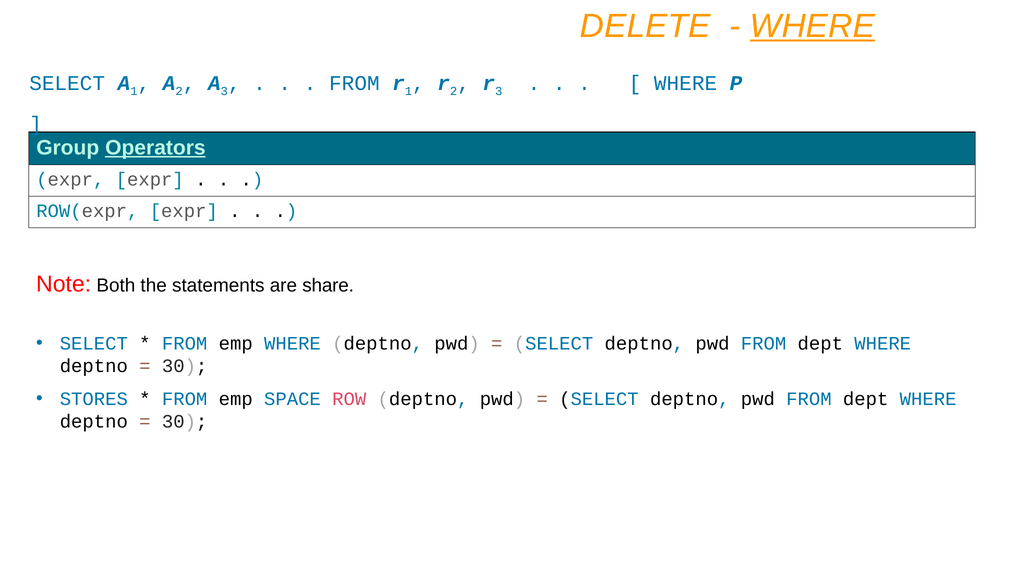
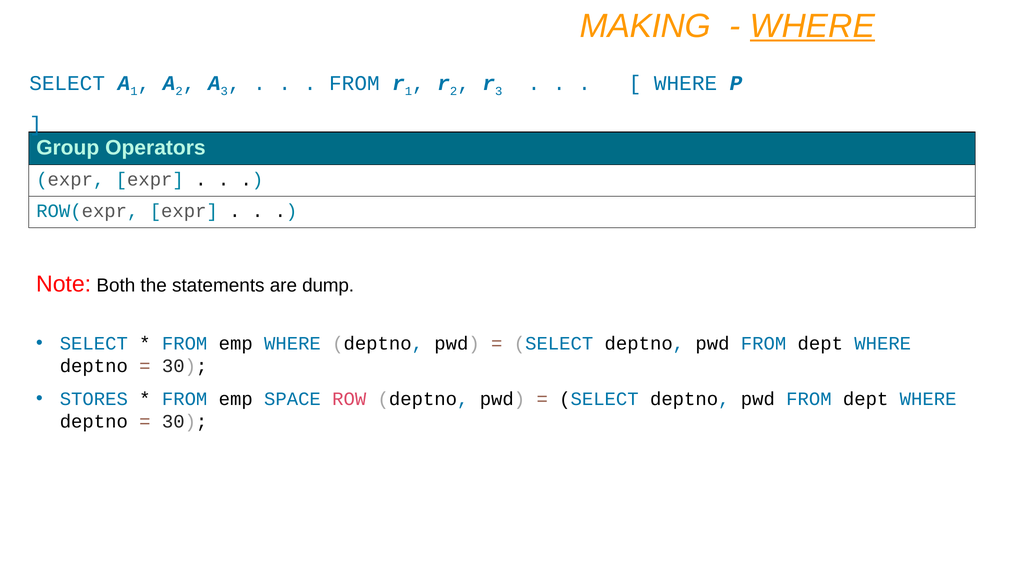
DELETE: DELETE -> MAKING (645, 26)
Operators underline: present -> none (155, 148)
share: share -> dump (328, 286)
